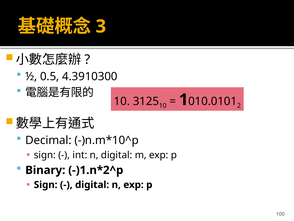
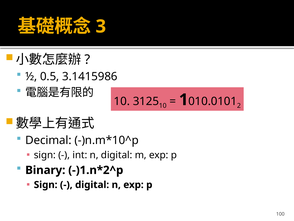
4.3910300: 4.3910300 -> 3.1415986 (90, 76)
